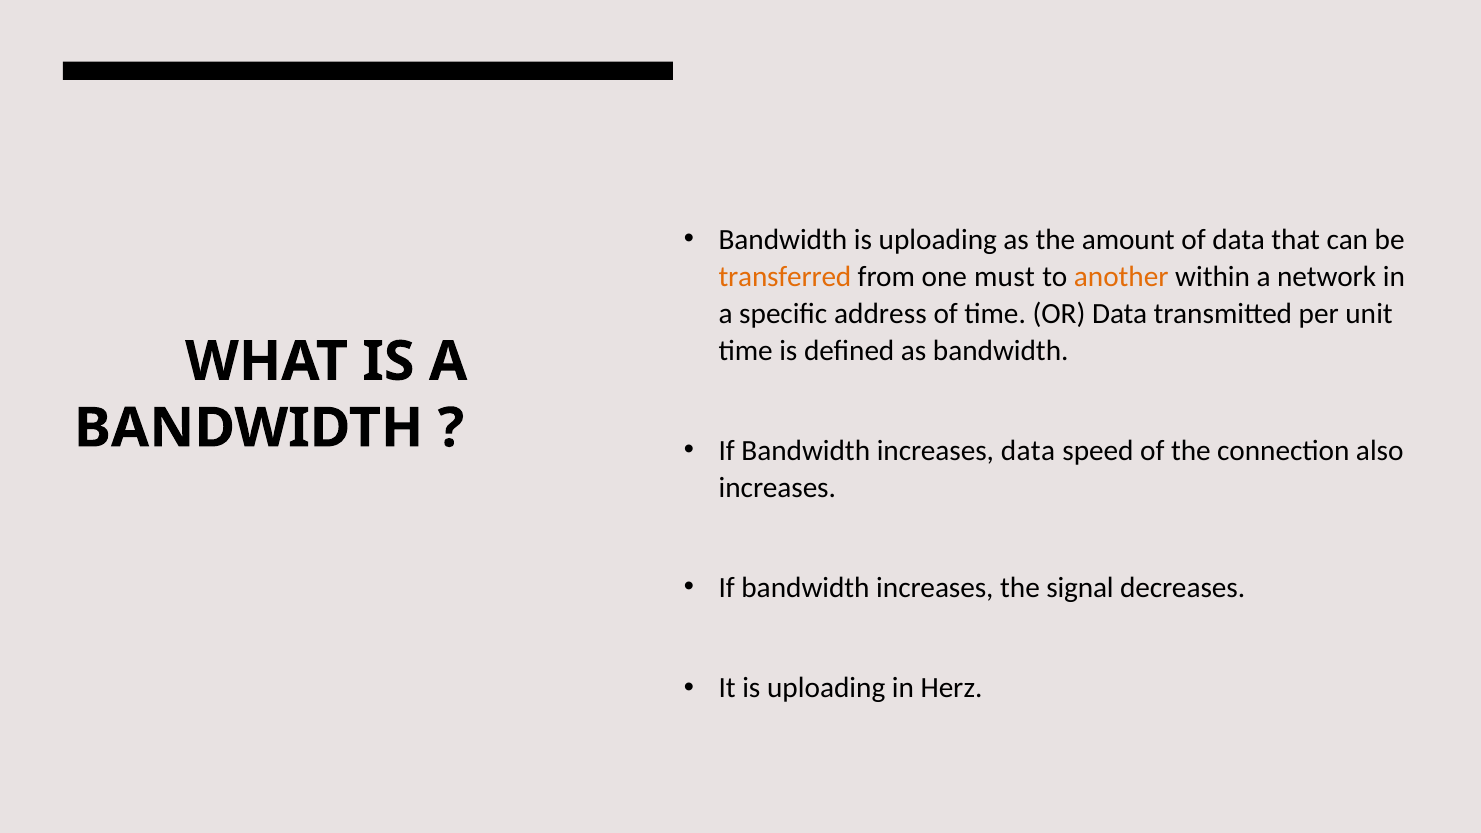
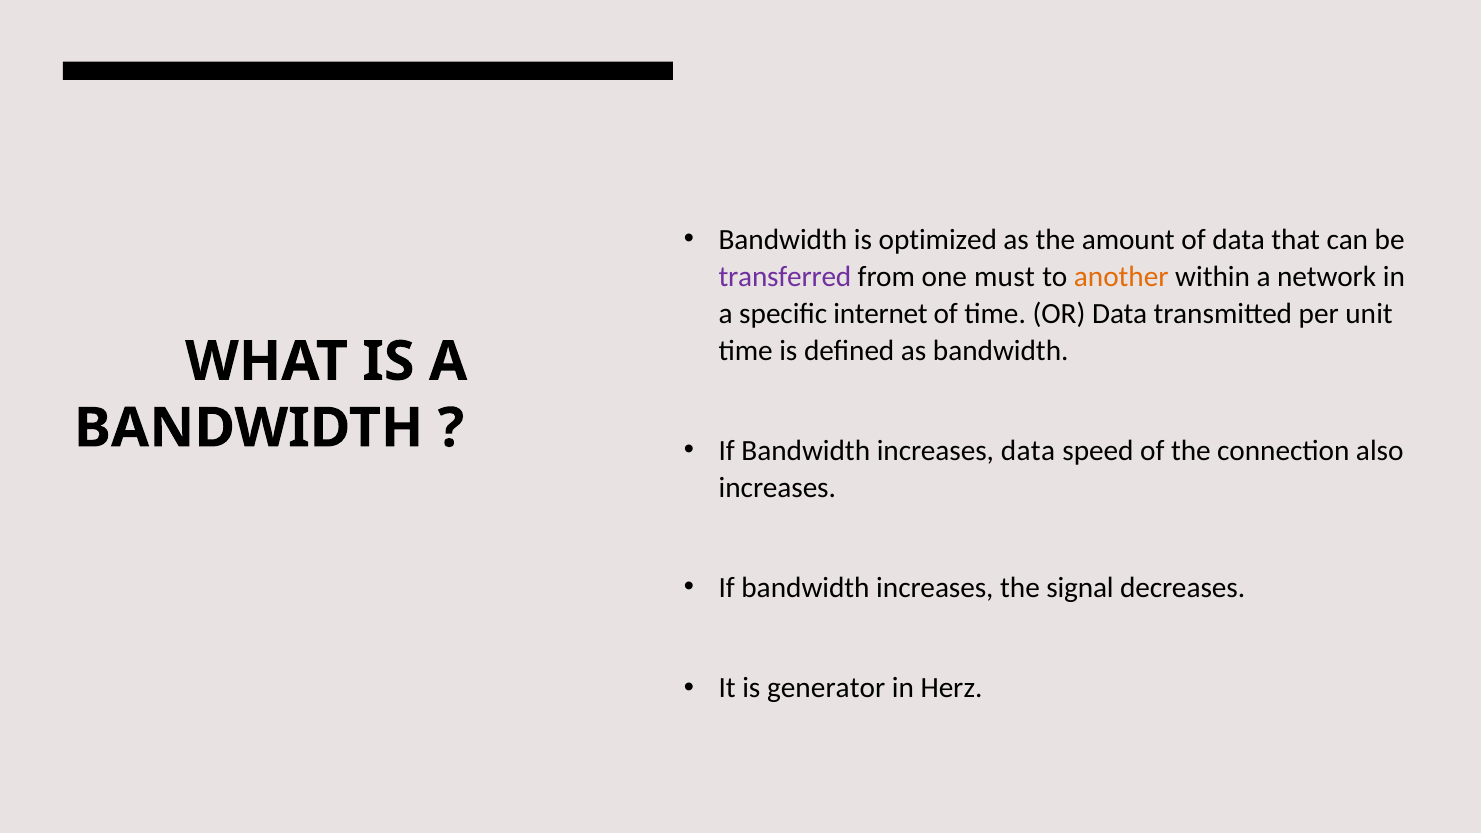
Bandwidth is uploading: uploading -> optimized (938, 239)
transferred colour: orange -> purple (785, 276)
address: address -> internet (881, 313)
It is uploading: uploading -> generator (826, 688)
